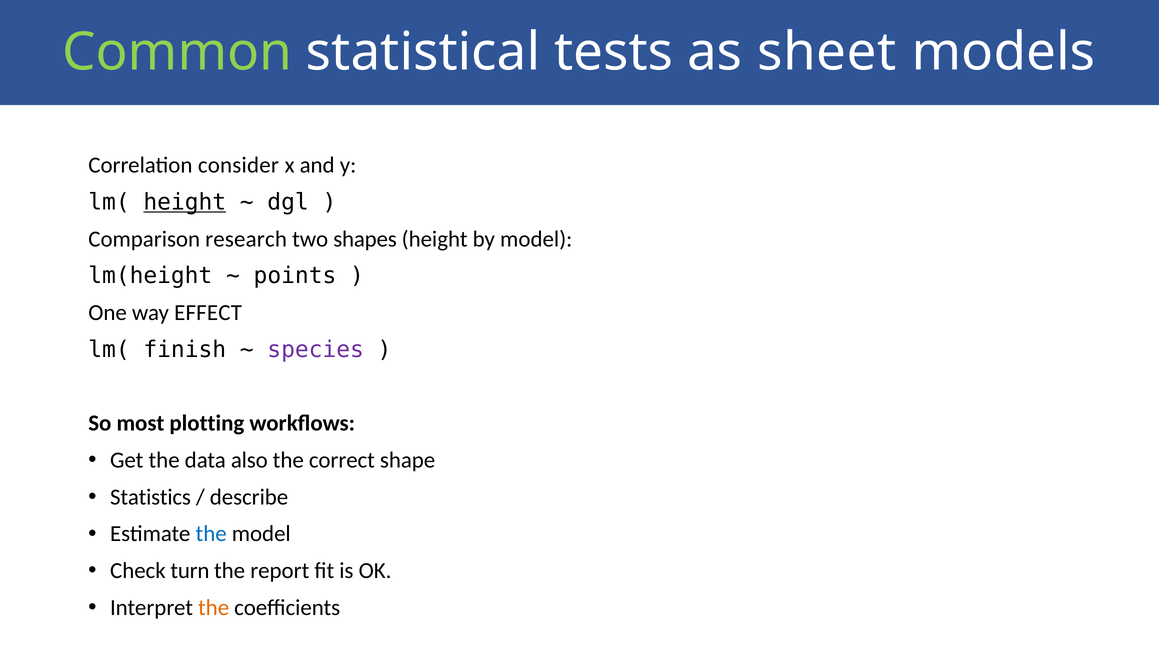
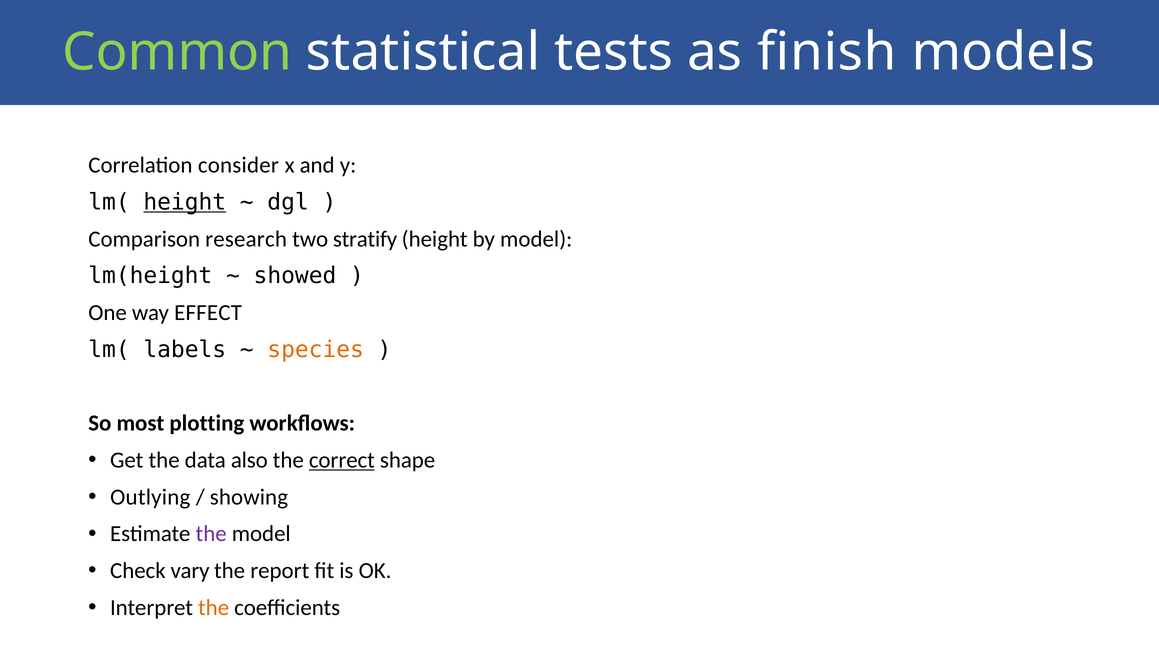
sheet: sheet -> finish (827, 52)
shapes: shapes -> stratify (365, 239)
points: points -> showed (295, 276)
finish: finish -> labels (185, 350)
species colour: purple -> orange (316, 350)
correct underline: none -> present (342, 460)
Statistics: Statistics -> Outlying (150, 497)
describe: describe -> showing (249, 497)
the colour: blue -> purple (211, 534)
turn: turn -> vary (190, 571)
